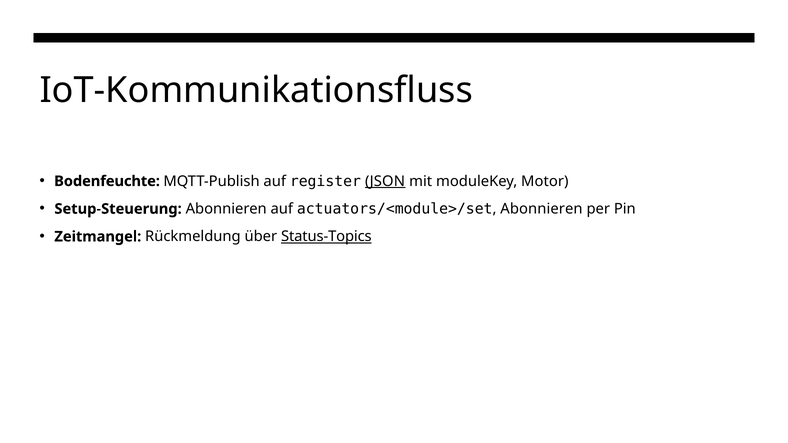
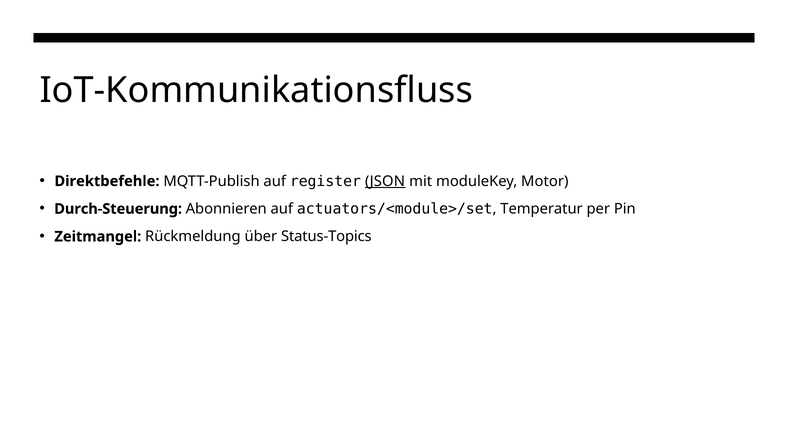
Bodenfeuchte: Bodenfeuchte -> Direktbefehle (107, 181)
Setup‑Steuerung: Setup‑Steuerung -> Durch‑Steuerung (118, 209)
Abonnieren: Abonnieren -> Temperatur (542, 209)
Status-Topics underline: present -> none (326, 237)
